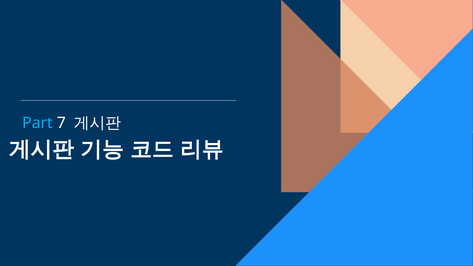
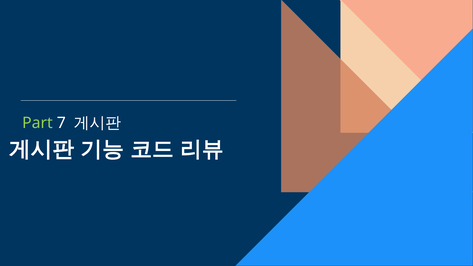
Part colour: light blue -> light green (37, 123)
